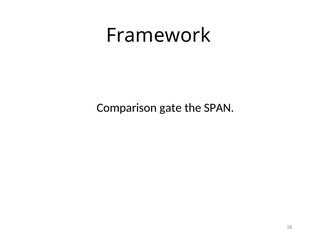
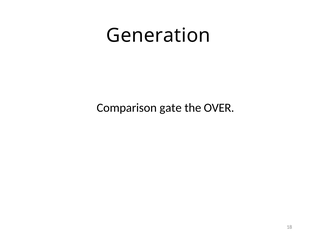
Framework: Framework -> Generation (158, 36)
SPAN: SPAN -> OVER (219, 108)
